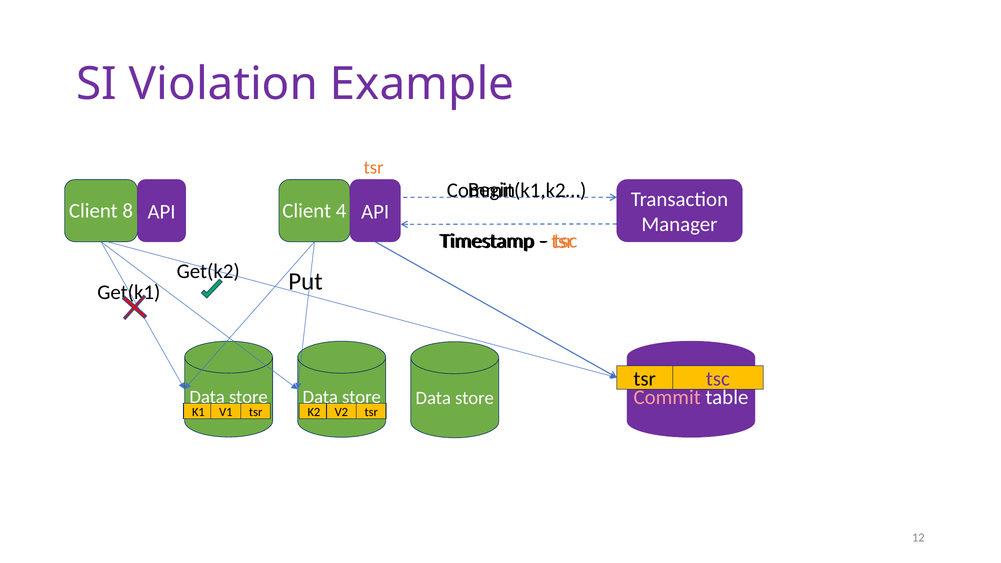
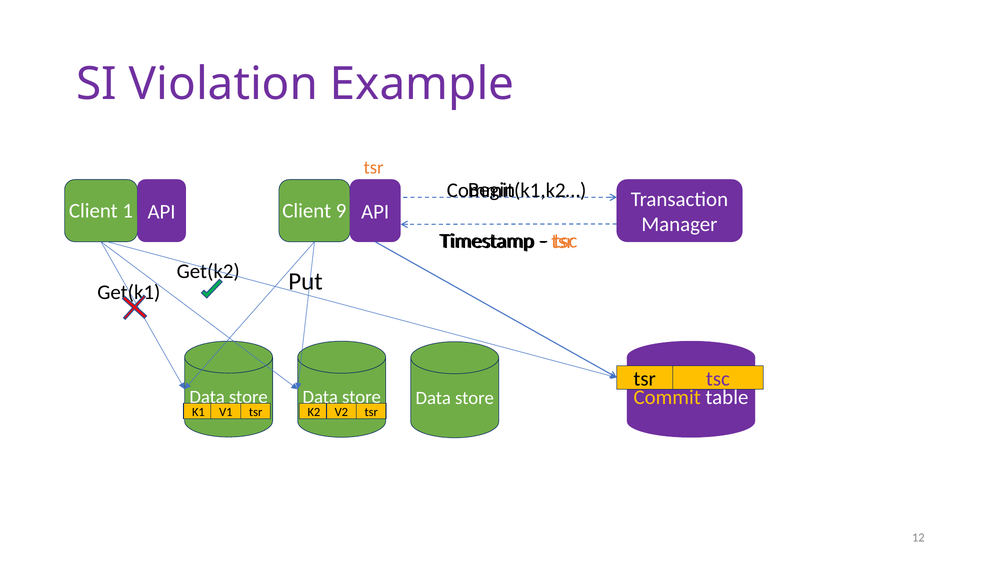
8: 8 -> 1 (128, 211)
4: 4 -> 9 (341, 211)
Commit colour: pink -> yellow (667, 397)
